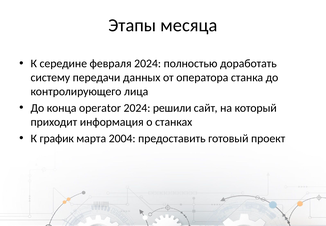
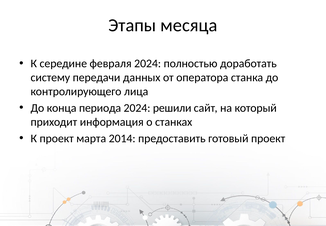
operator: operator -> периода (100, 108)
К график: график -> проект (57, 138)
2004: 2004 -> 2014 (122, 138)
